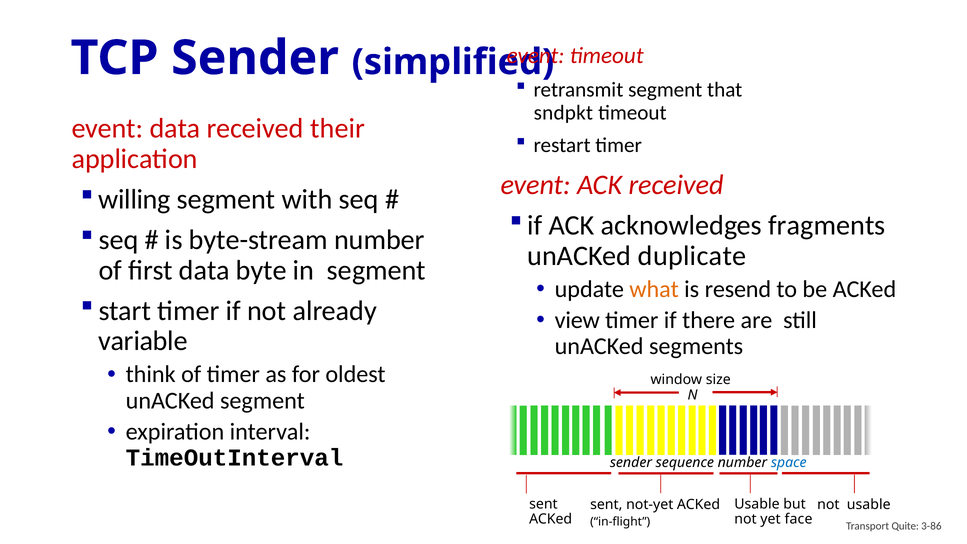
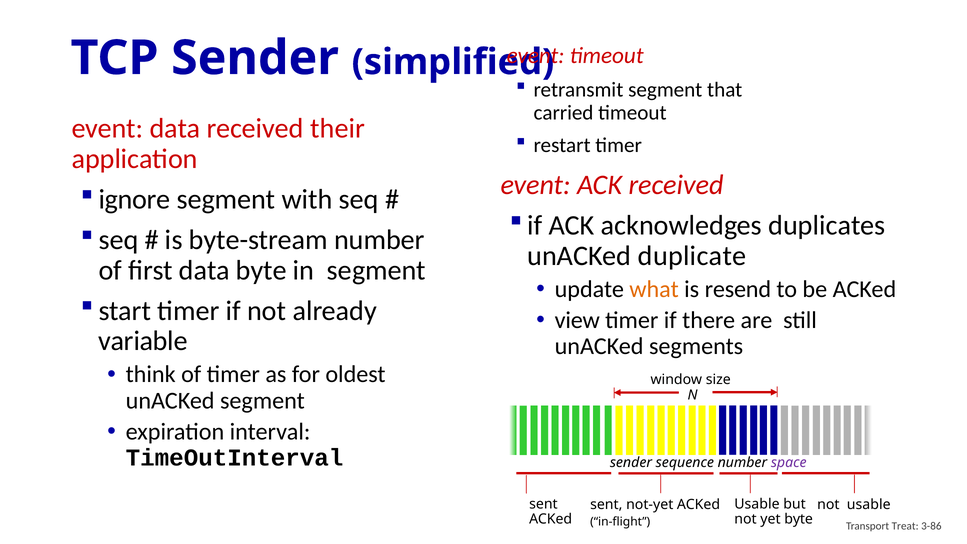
sndpkt: sndpkt -> carried (564, 113)
willing: willing -> ignore (135, 199)
fragments: fragments -> duplicates (827, 225)
space colour: blue -> purple (789, 462)
yet face: face -> byte (799, 519)
Quite: Quite -> Treat (905, 526)
